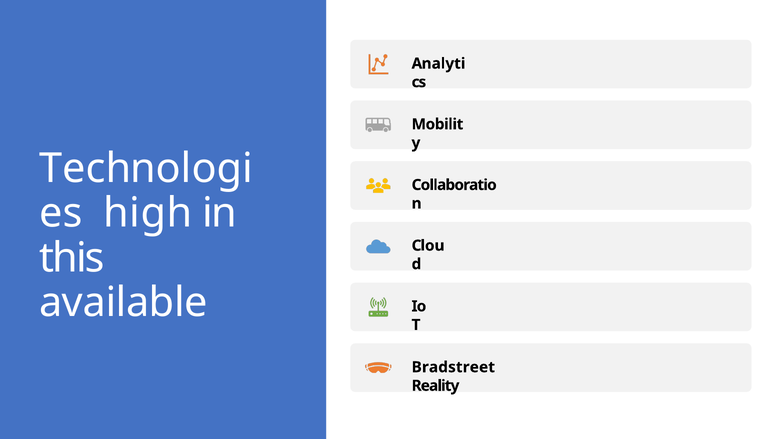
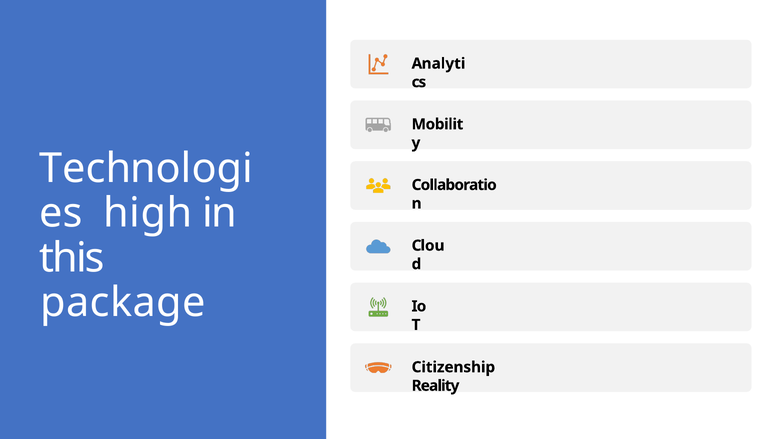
available: available -> package (123, 303)
Bradstreet: Bradstreet -> Citizenship (453, 367)
